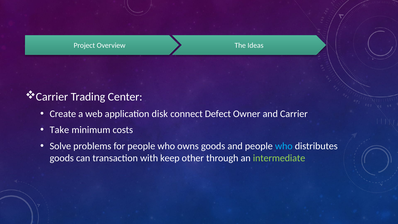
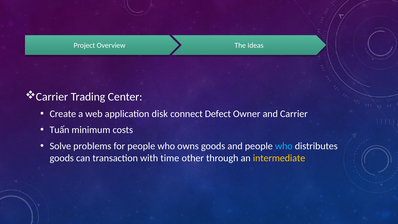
Take: Take -> Tuấn (59, 130)
keep: keep -> time (170, 158)
intermediate colour: light green -> yellow (279, 158)
